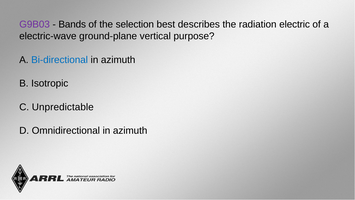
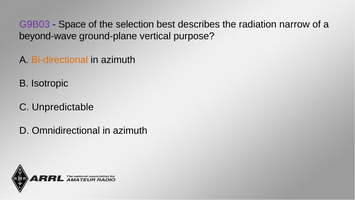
Bands: Bands -> Space (72, 24)
electric: electric -> narrow (294, 24)
electric-wave: electric-wave -> beyond-wave (48, 36)
Bi-directional colour: blue -> orange (60, 60)
